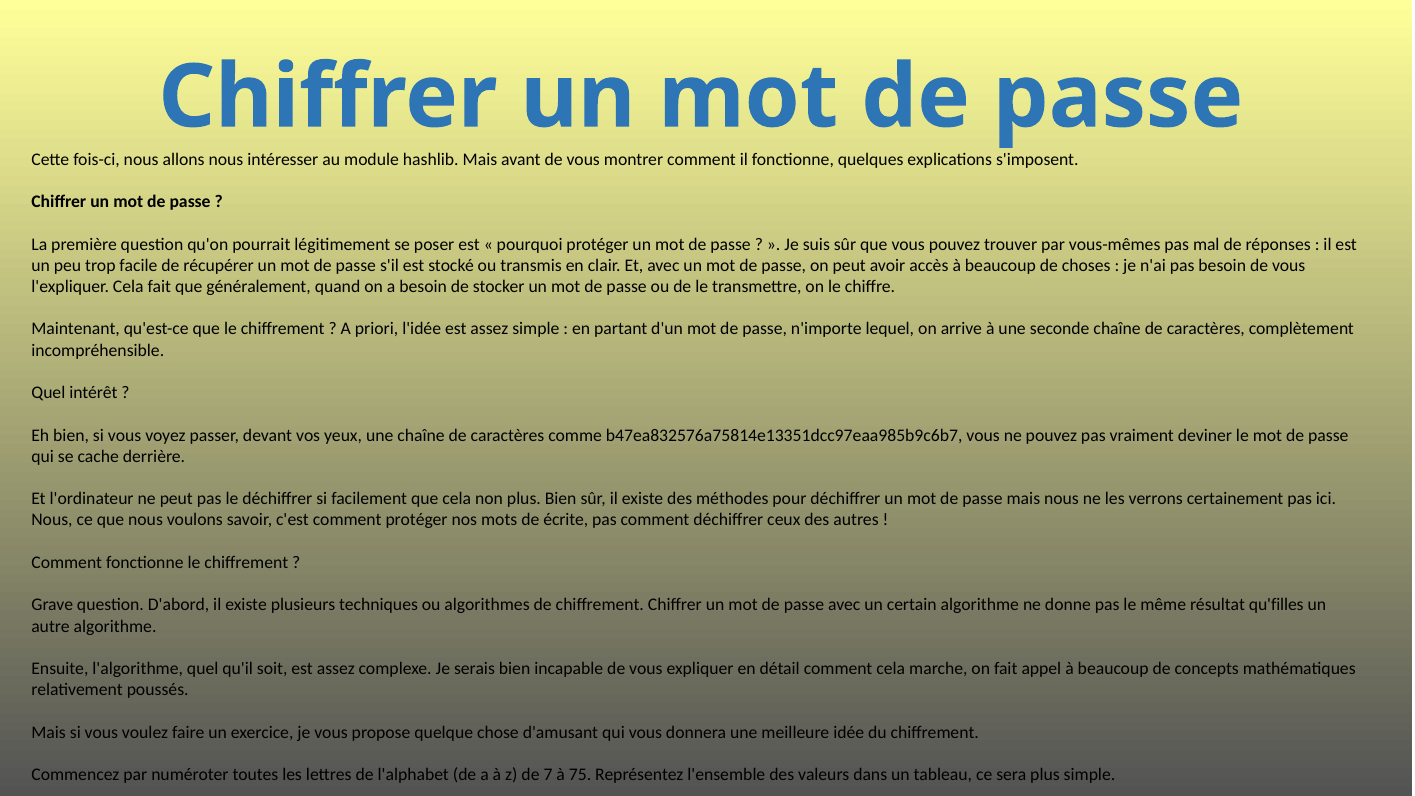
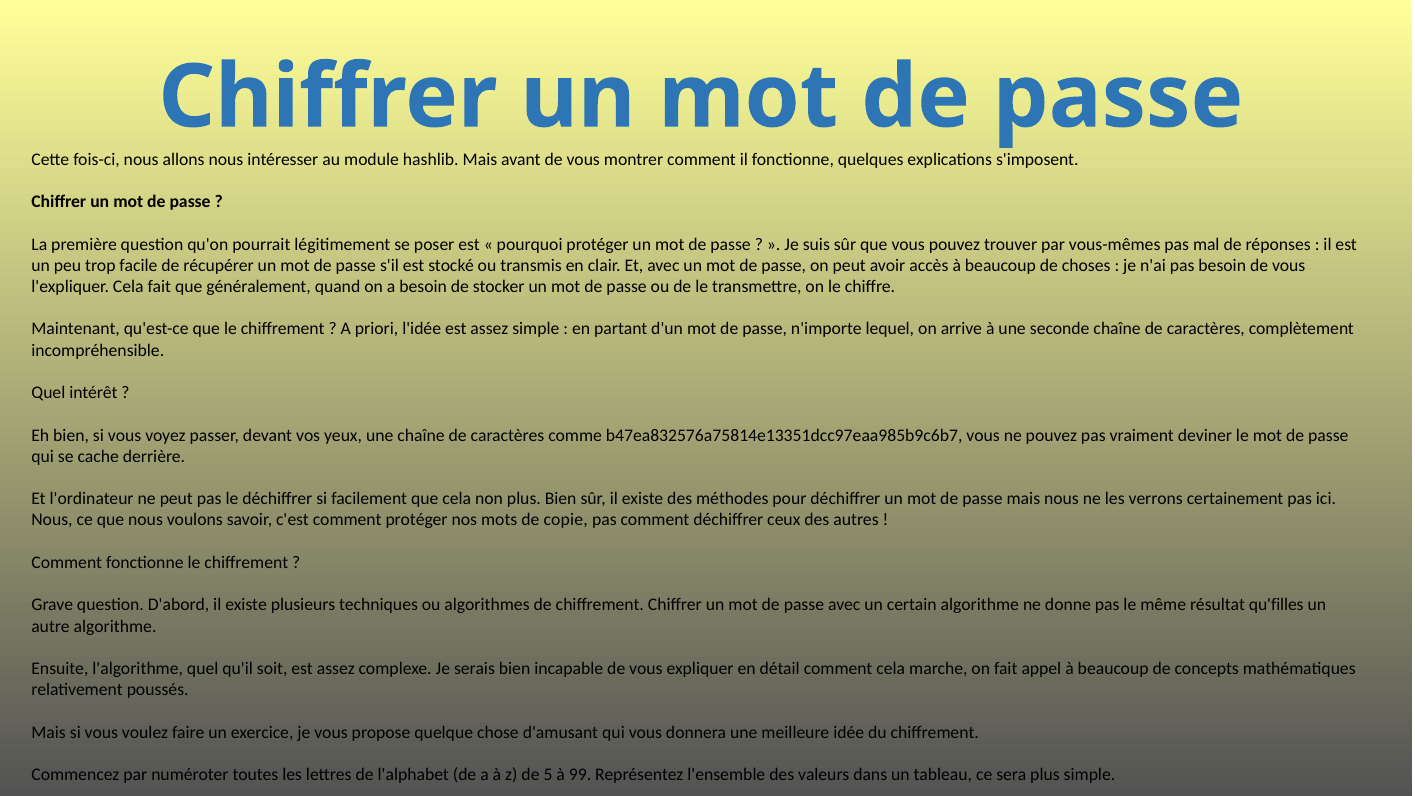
écrite: écrite -> copie (566, 520)
7: 7 -> 5 (548, 775)
75: 75 -> 99 (580, 775)
